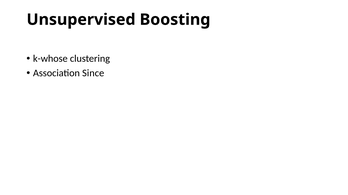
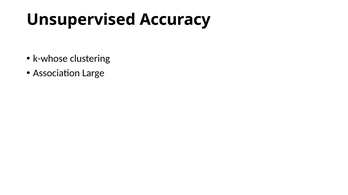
Boosting: Boosting -> Accuracy (175, 20)
Since: Since -> Large (93, 73)
